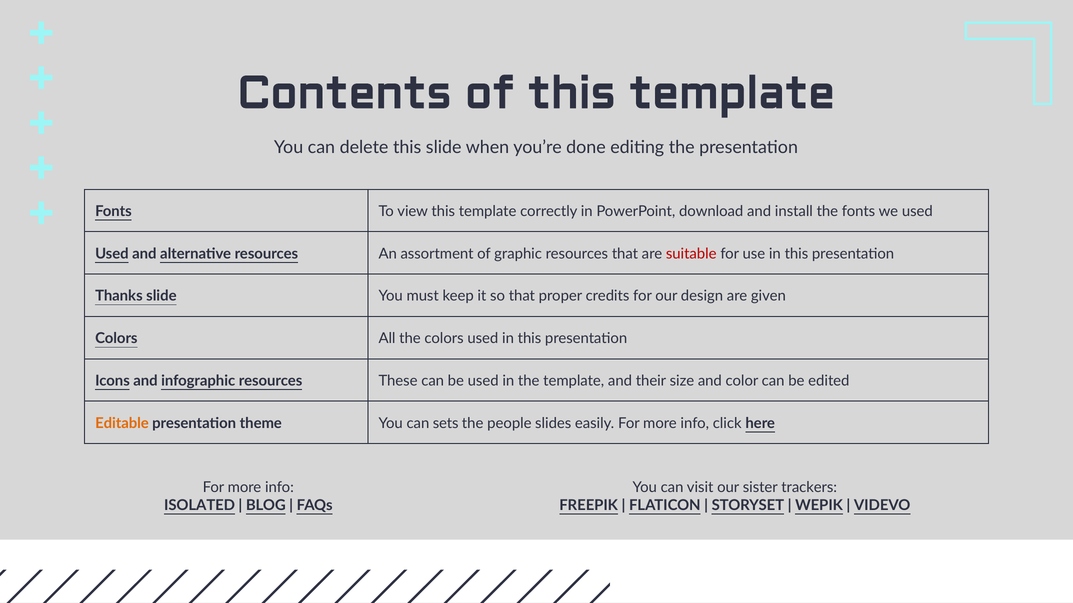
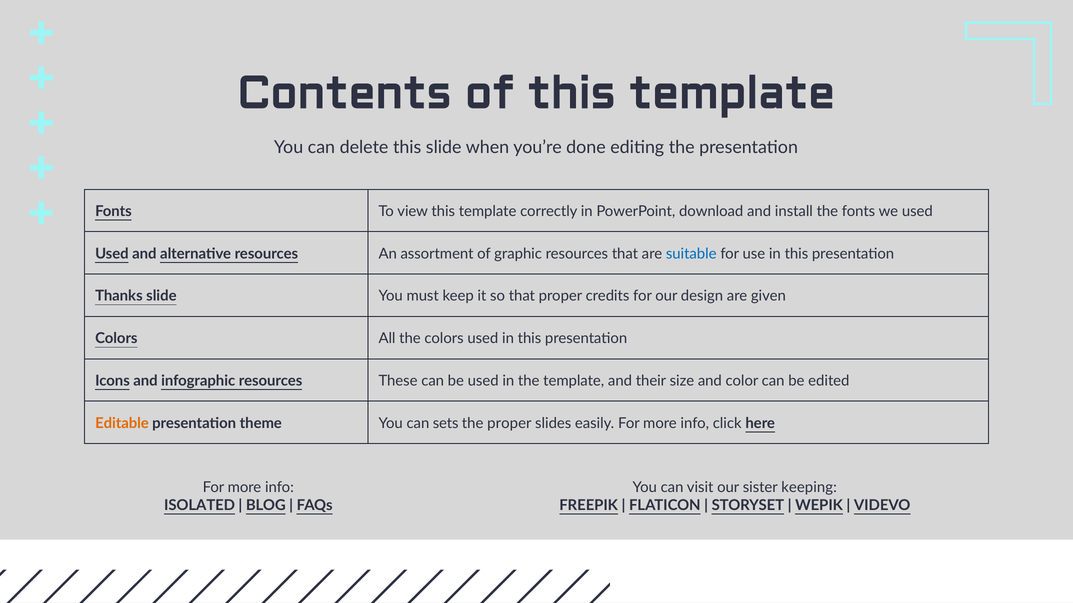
suitable colour: red -> blue (691, 254)
the people: people -> proper (509, 424)
trackers: trackers -> keeping (809, 488)
